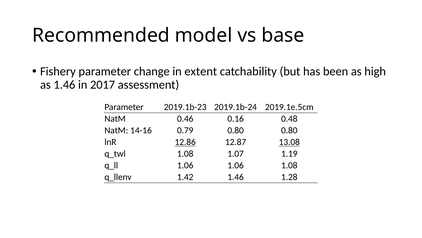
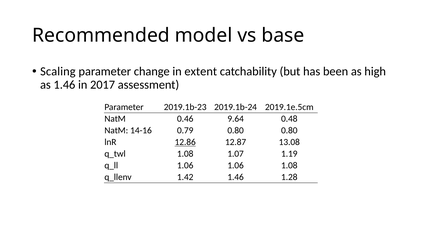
Fishery: Fishery -> Scaling (58, 71)
0.16: 0.16 -> 9.64 (236, 119)
13.08 underline: present -> none (289, 142)
